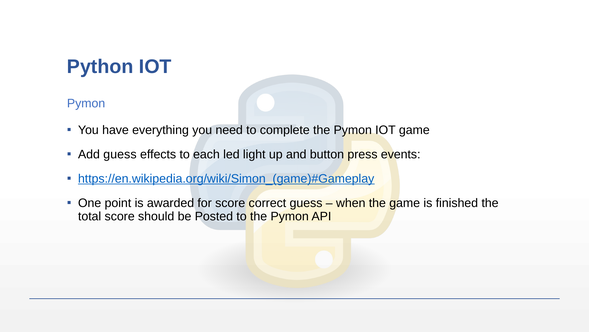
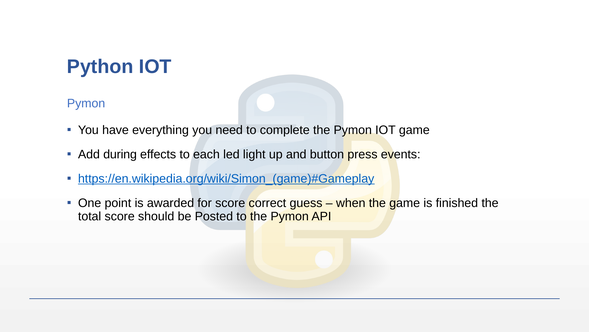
Add guess: guess -> during (120, 154)
